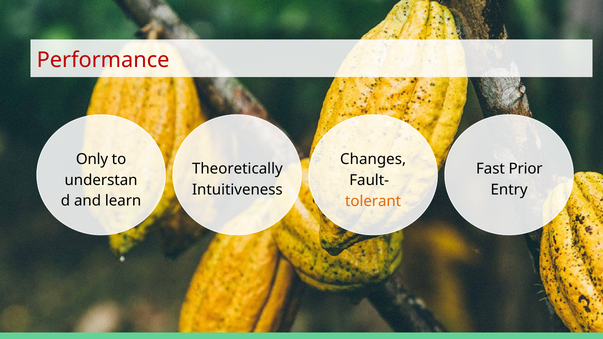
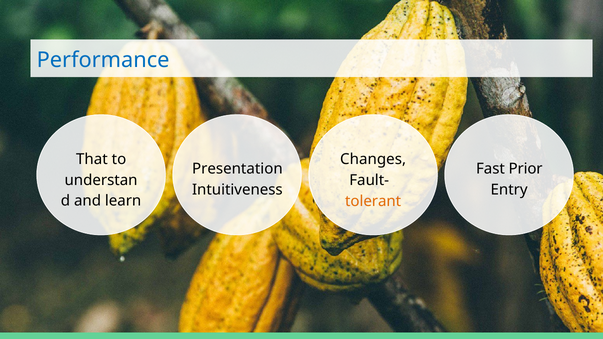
Performance colour: red -> blue (103, 60)
Only: Only -> That (92, 160)
Theoretically: Theoretically -> Presentation (237, 169)
